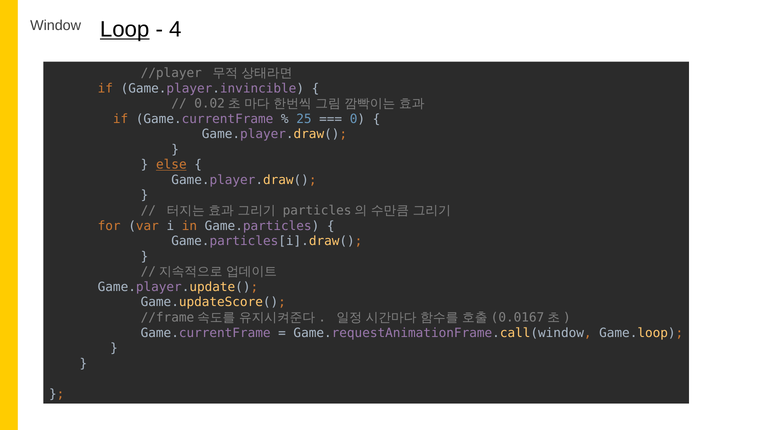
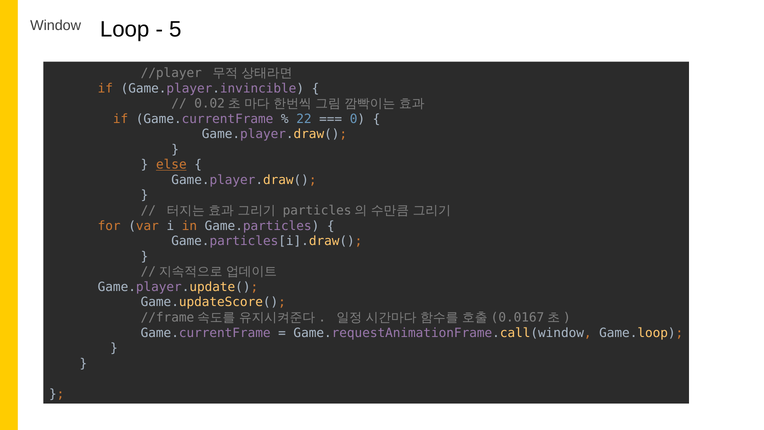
Loop underline: present -> none (125, 29)
4: 4 -> 5 (175, 29)
25: 25 -> 22 (304, 119)
